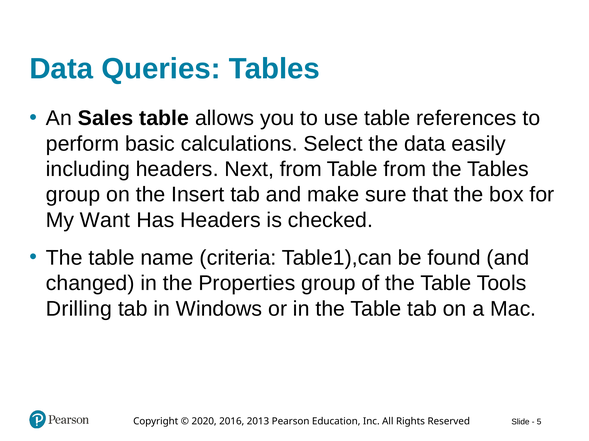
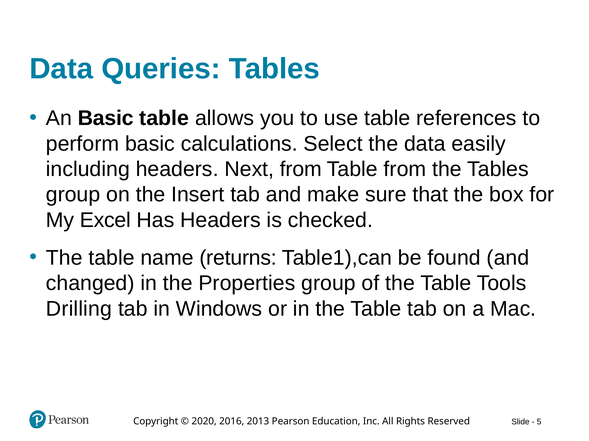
An Sales: Sales -> Basic (106, 118)
Want: Want -> Excel (105, 220)
criteria: criteria -> returns (238, 258)
